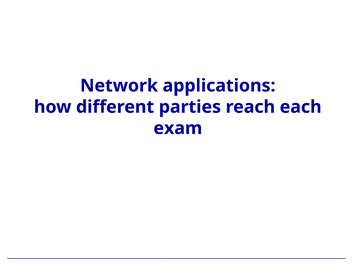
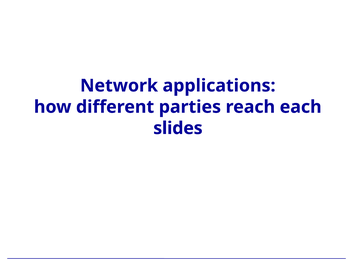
exam: exam -> slides (178, 128)
